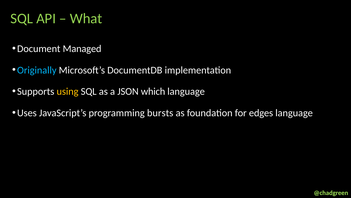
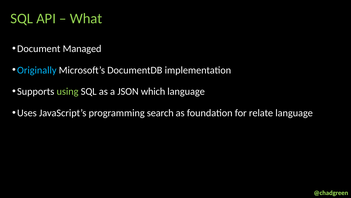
using colour: yellow -> light green (68, 91)
bursts: bursts -> search (160, 113)
edges: edges -> relate (261, 113)
